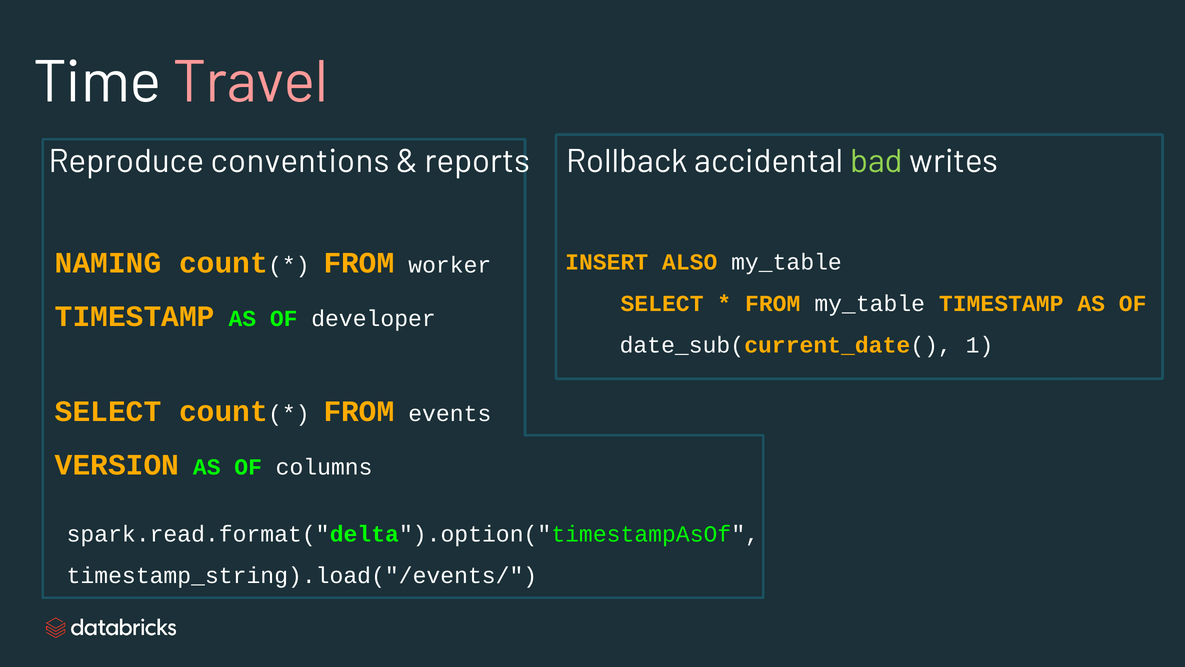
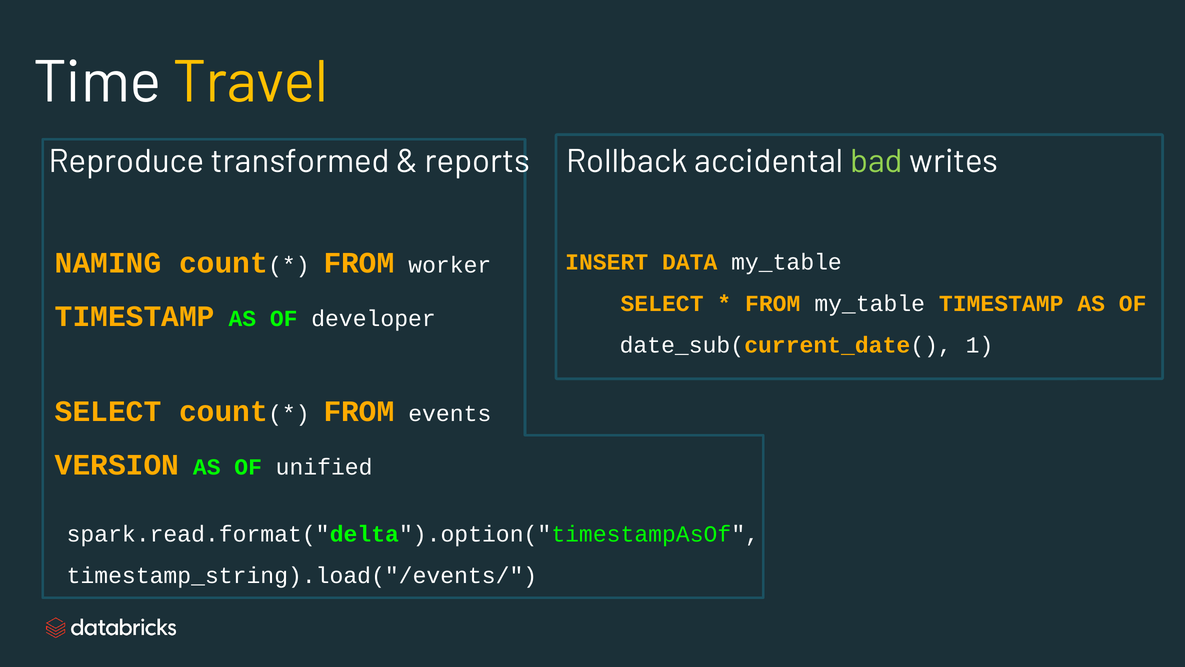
Travel colour: pink -> yellow (251, 82)
conventions: conventions -> transformed (300, 161)
ALSO: ALSO -> DATA (690, 262)
columns: columns -> unified (324, 467)
